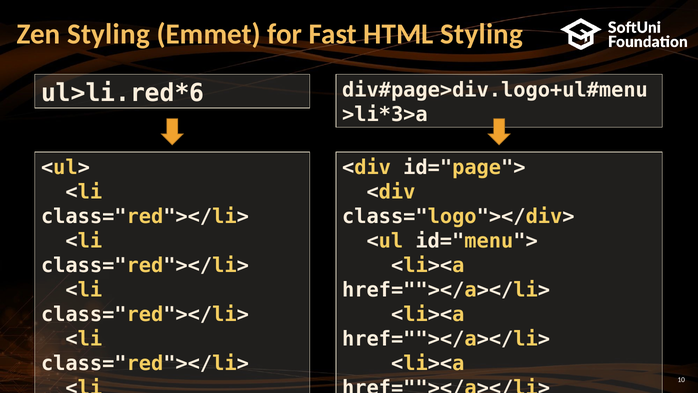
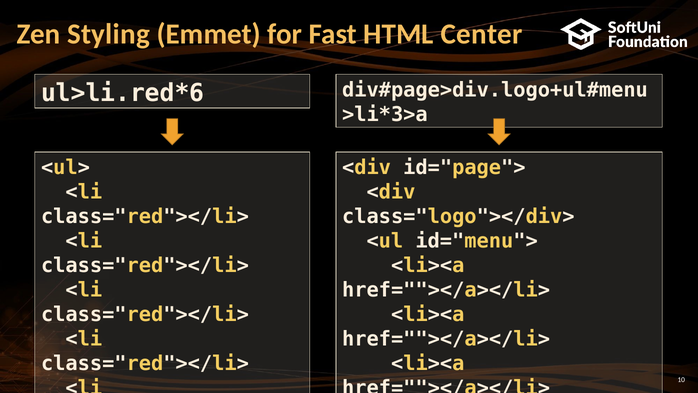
HTML Styling: Styling -> Center (482, 34)
